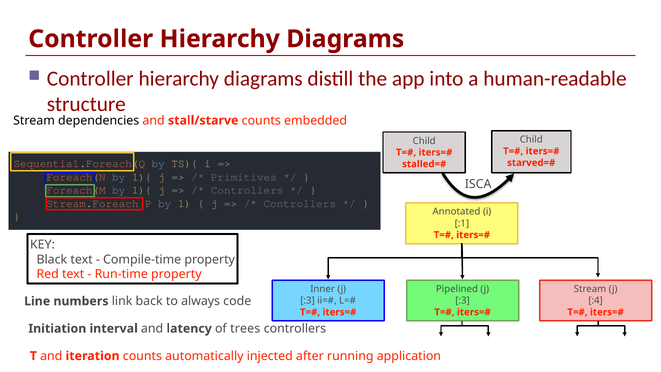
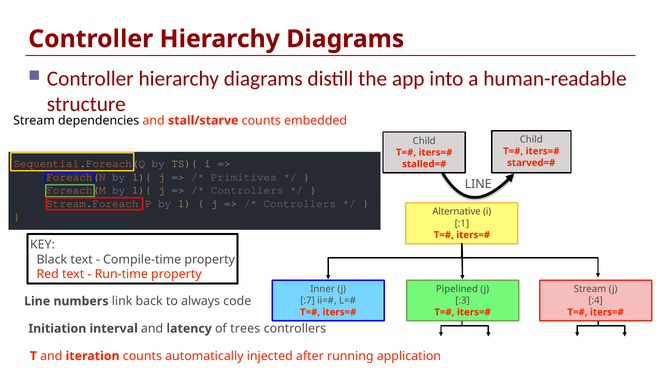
ISCA: ISCA -> LINE (478, 184)
Annotated: Annotated -> Alternative (457, 212)
:3: :3 -> :7 (308, 300)
